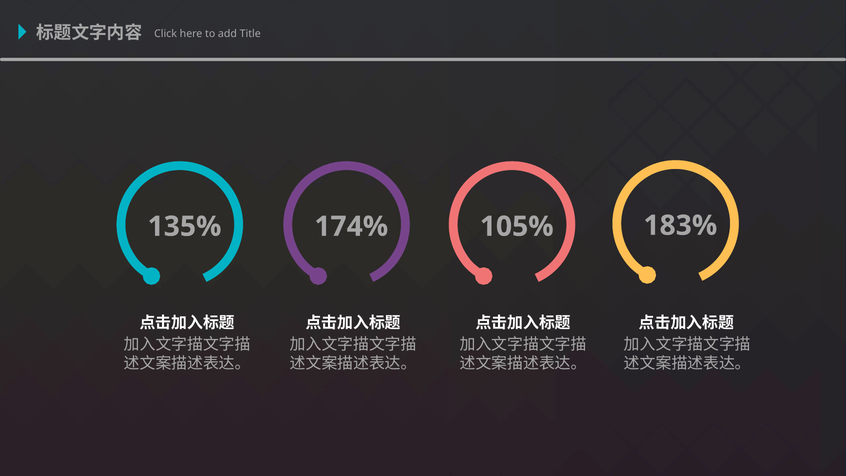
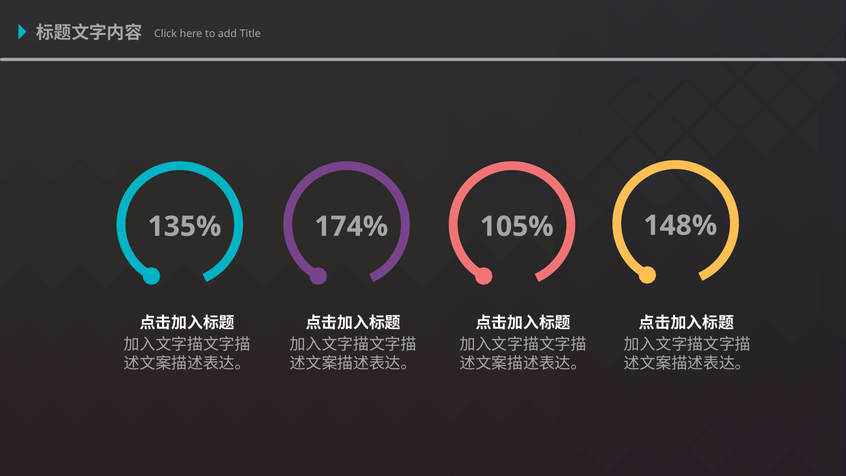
183%: 183% -> 148% (680, 225)
